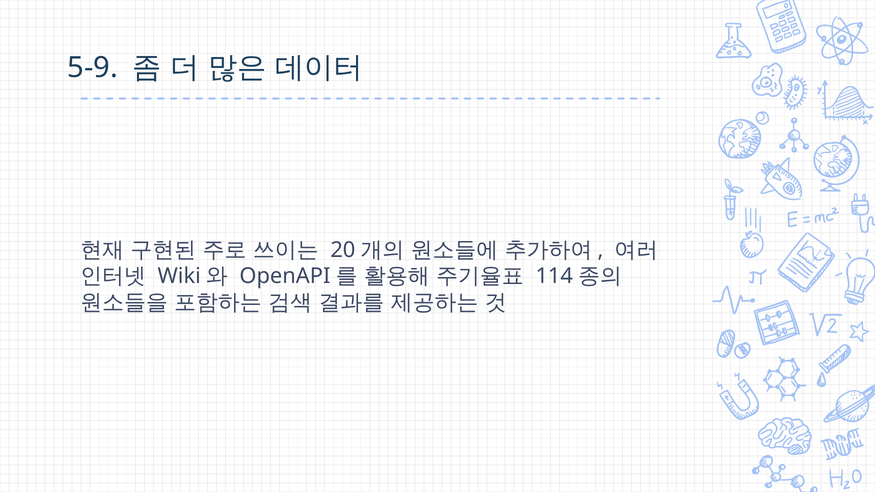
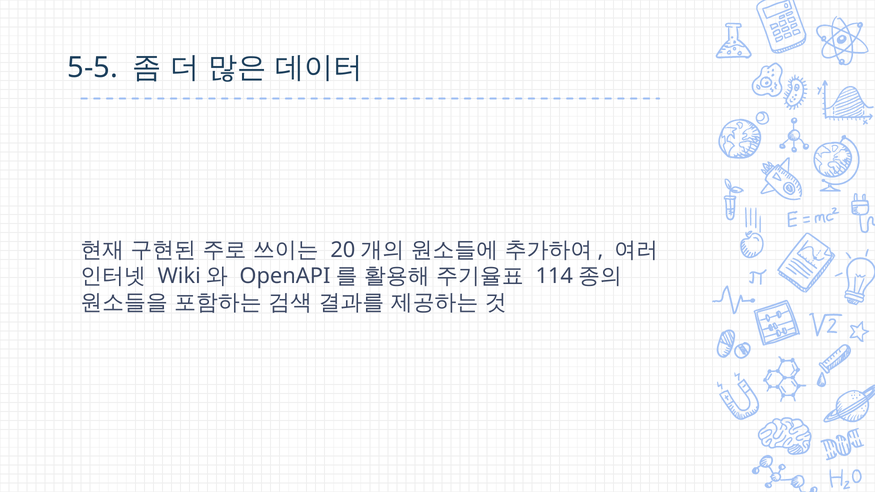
5-9: 5-9 -> 5-5 (93, 68)
